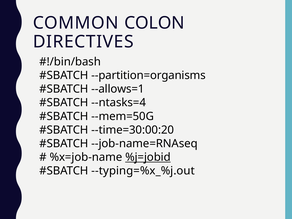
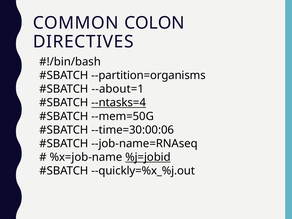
--allows=1: --allows=1 -> --about=1 (118, 89)
--ntasks=4 underline: none -> present (119, 103)
--time=30:00:20: --time=30:00:20 -> --time=30:00:06 (133, 130)
--typing=%x_%j.out: --typing=%x_%j.out -> --quickly=%x_%j.out (143, 171)
